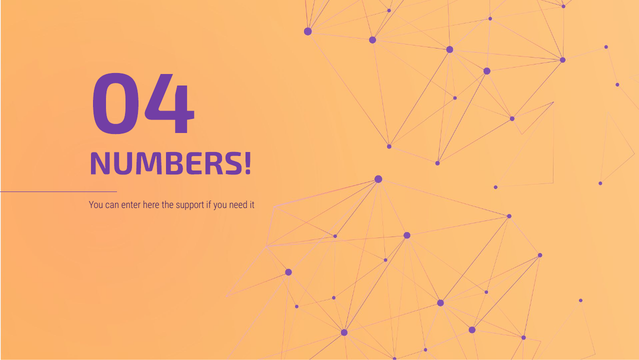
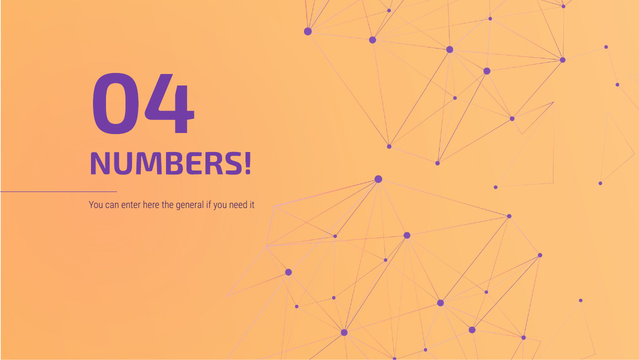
support: support -> general (190, 205)
